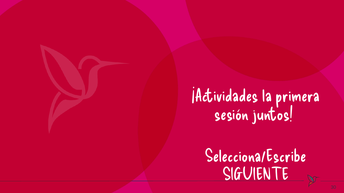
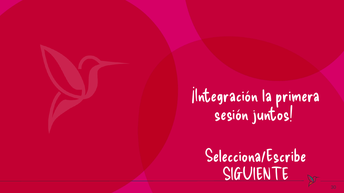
¡Actividades: ¡Actividades -> ¡Integración (225, 96)
